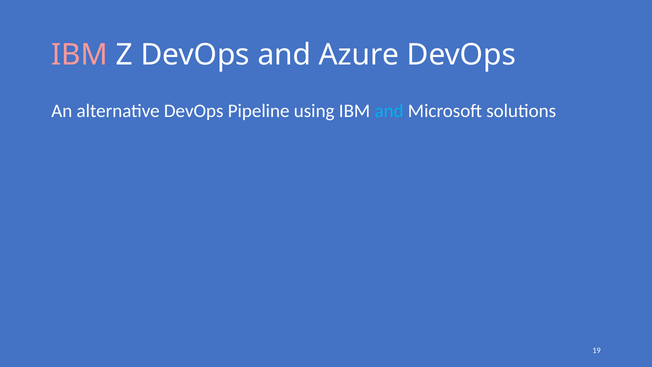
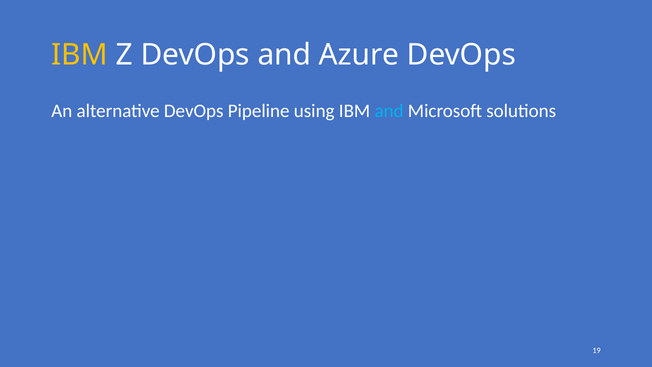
IBM colour: pink -> yellow (80, 55)
